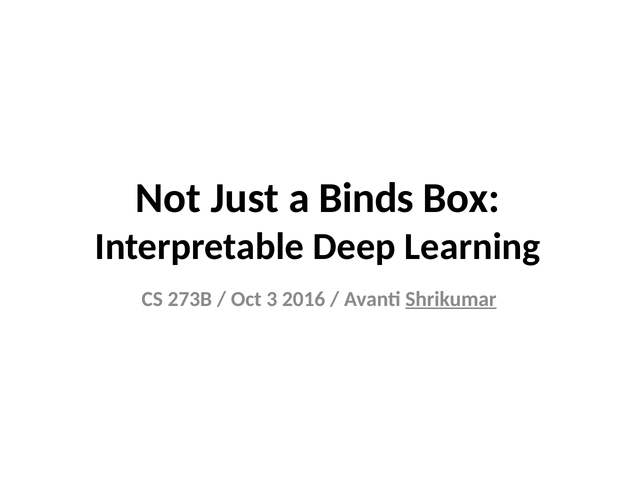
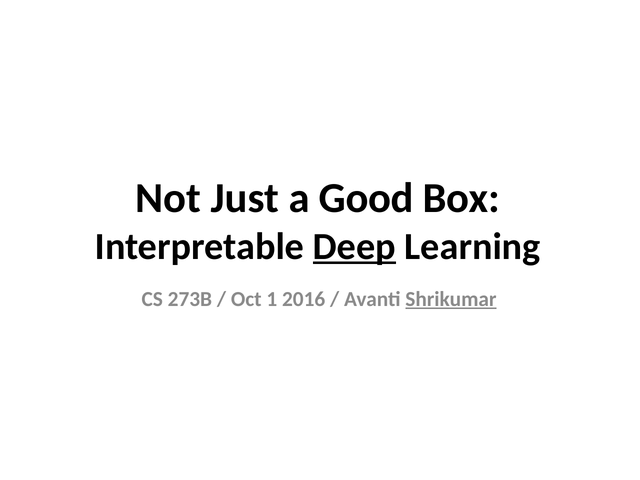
Binds: Binds -> Good (366, 198)
Deep underline: none -> present (354, 246)
3: 3 -> 1 (272, 299)
